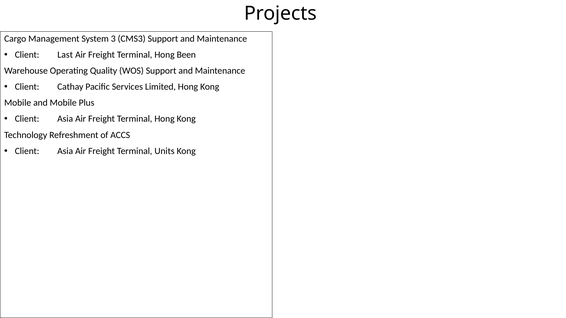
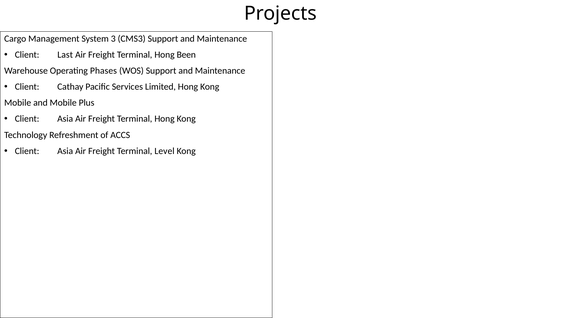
Quality: Quality -> Phases (103, 71)
Units: Units -> Level (164, 151)
